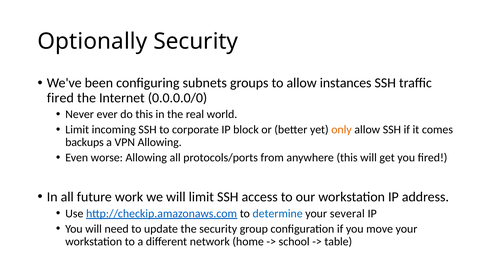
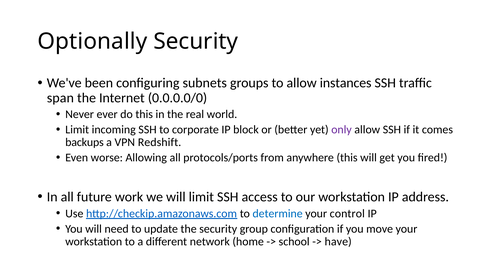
fired: fired -> span (60, 98)
only colour: orange -> purple (342, 130)
VPN Allowing: Allowing -> Redshift (160, 143)
several: several -> control (347, 214)
table: table -> have (338, 242)
